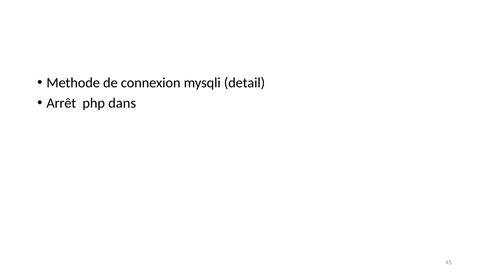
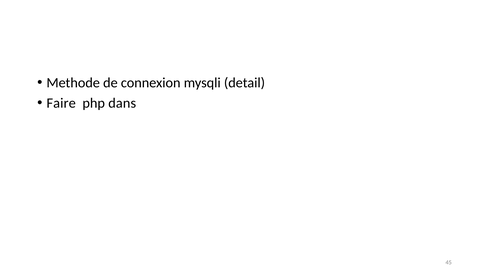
Arrêt: Arrêt -> Faire (61, 103)
